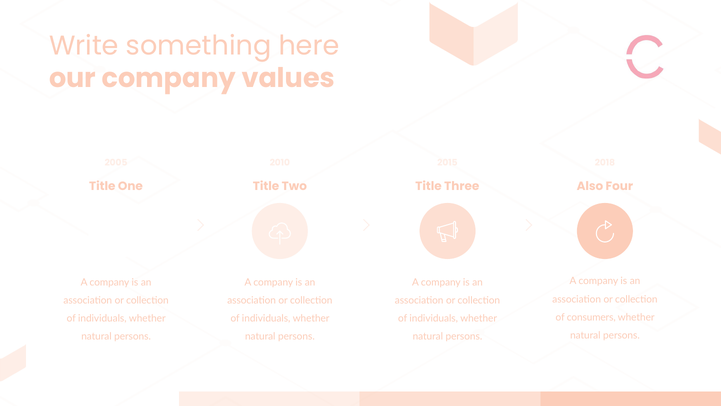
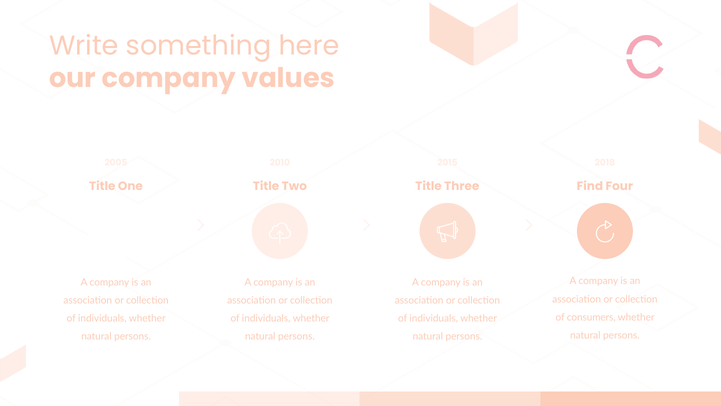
Also: Also -> Find (590, 186)
